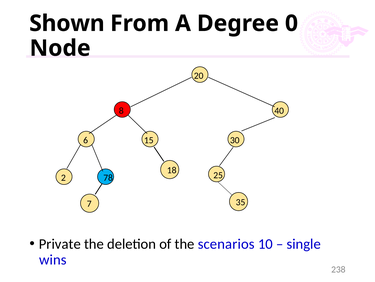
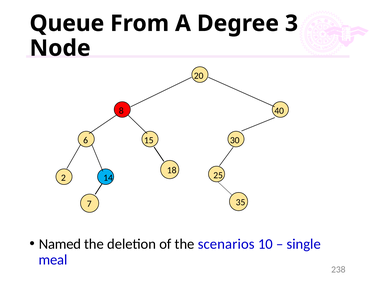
Shown: Shown -> Queue (67, 23)
0: 0 -> 3 (291, 23)
78: 78 -> 14 (108, 177)
Private: Private -> Named (60, 243)
wins: wins -> meal (53, 259)
